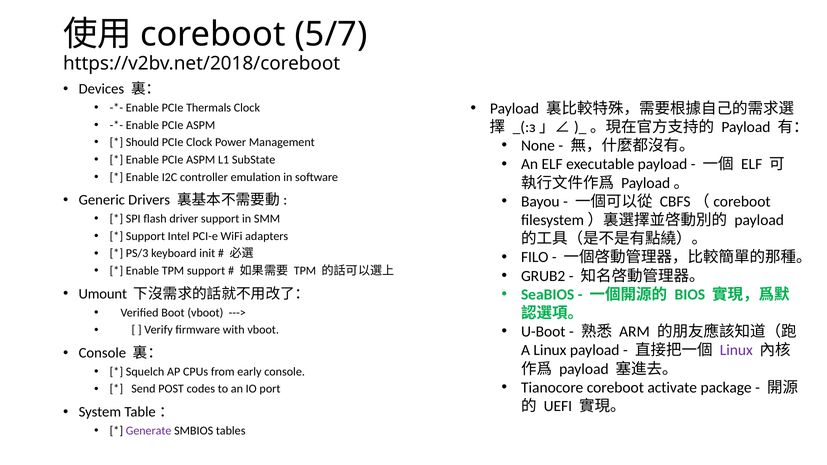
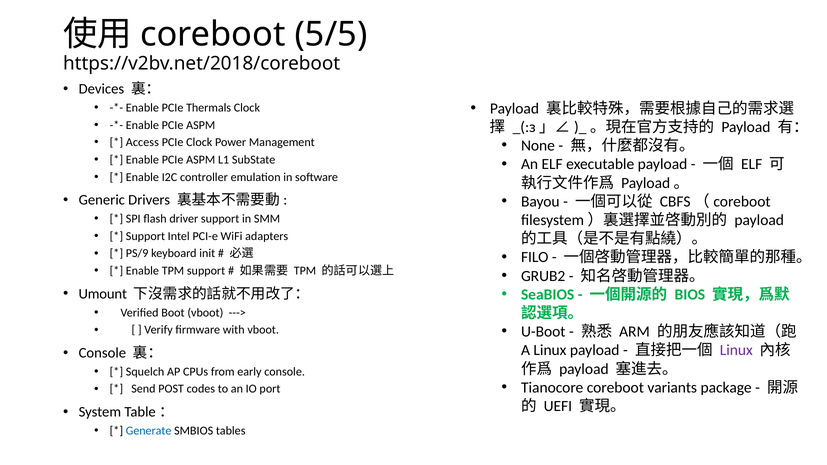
5/7: 5/7 -> 5/5 (331, 35)
Should: Should -> Access (142, 142)
PS/3: PS/3 -> PS/9 (137, 254)
activate: activate -> variants (672, 388)
Generate colour: purple -> blue (149, 431)
